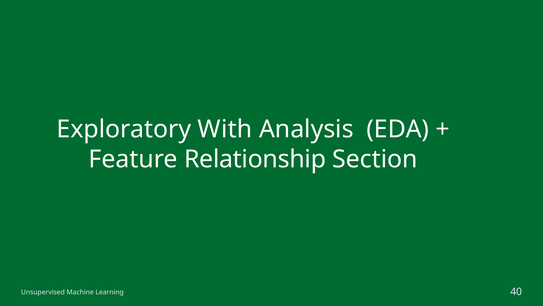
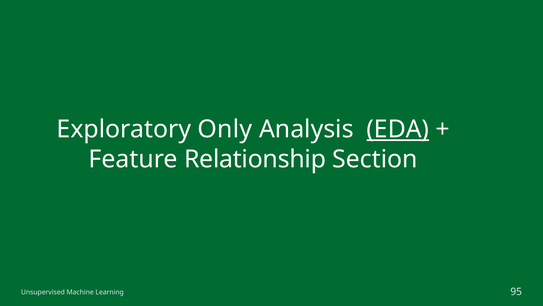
With: With -> Only (225, 129)
EDA underline: none -> present (398, 129)
40: 40 -> 95 (516, 291)
